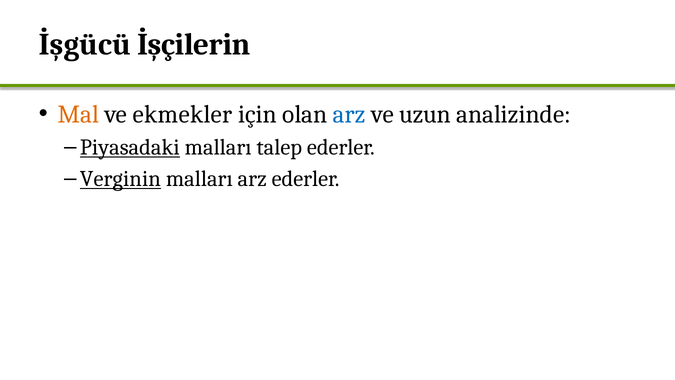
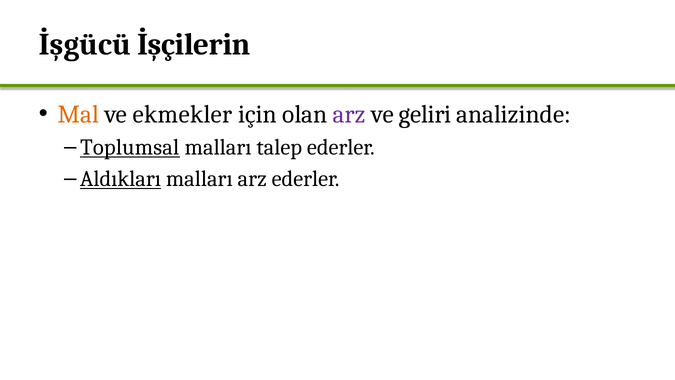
arz colour: blue -> purple (349, 114)
uzun: uzun -> geliri (425, 114)
Piyasadaki: Piyasadaki -> Toplumsal (130, 147)
Verginin: Verginin -> Aldıkları (120, 179)
